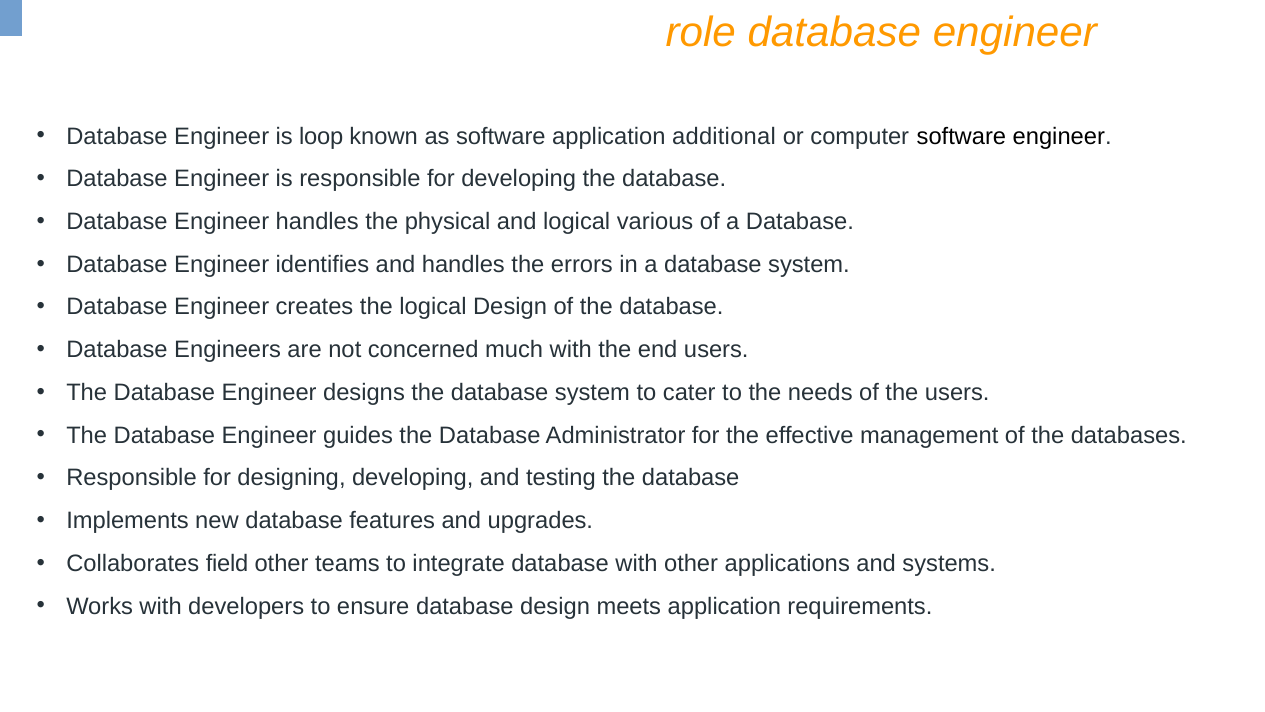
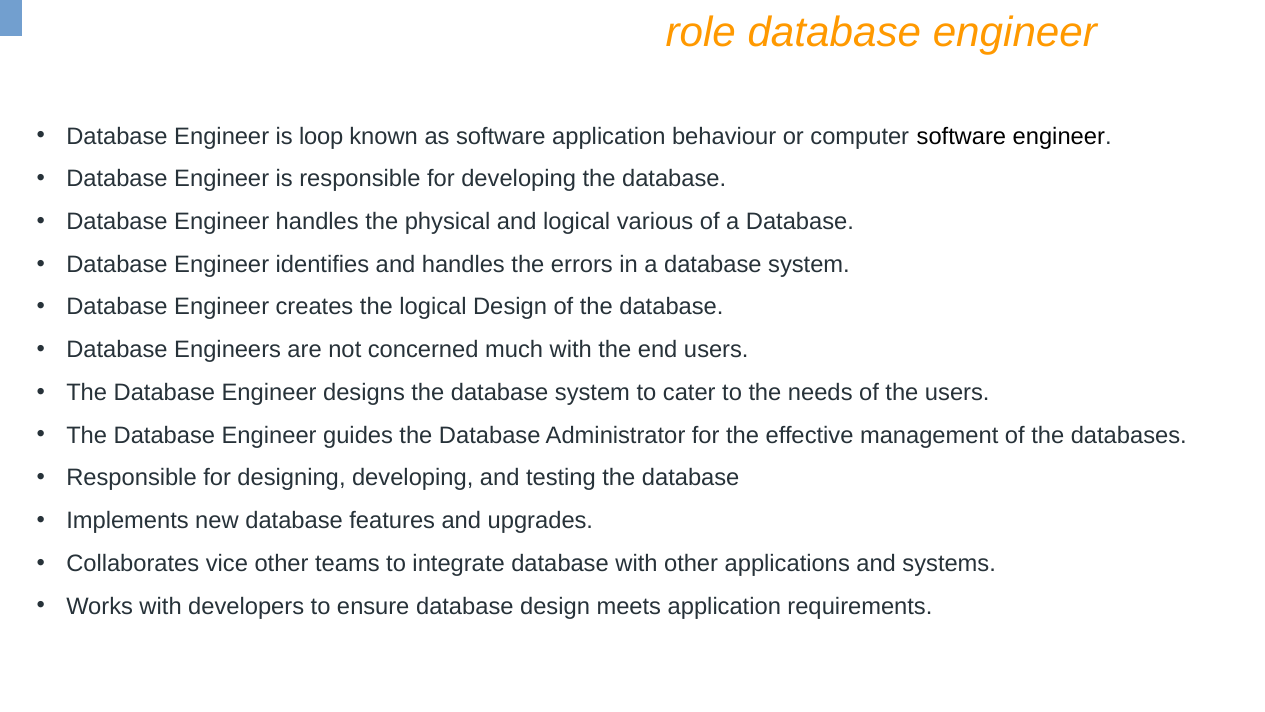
additional: additional -> behaviour (724, 136)
field: field -> vice (227, 563)
